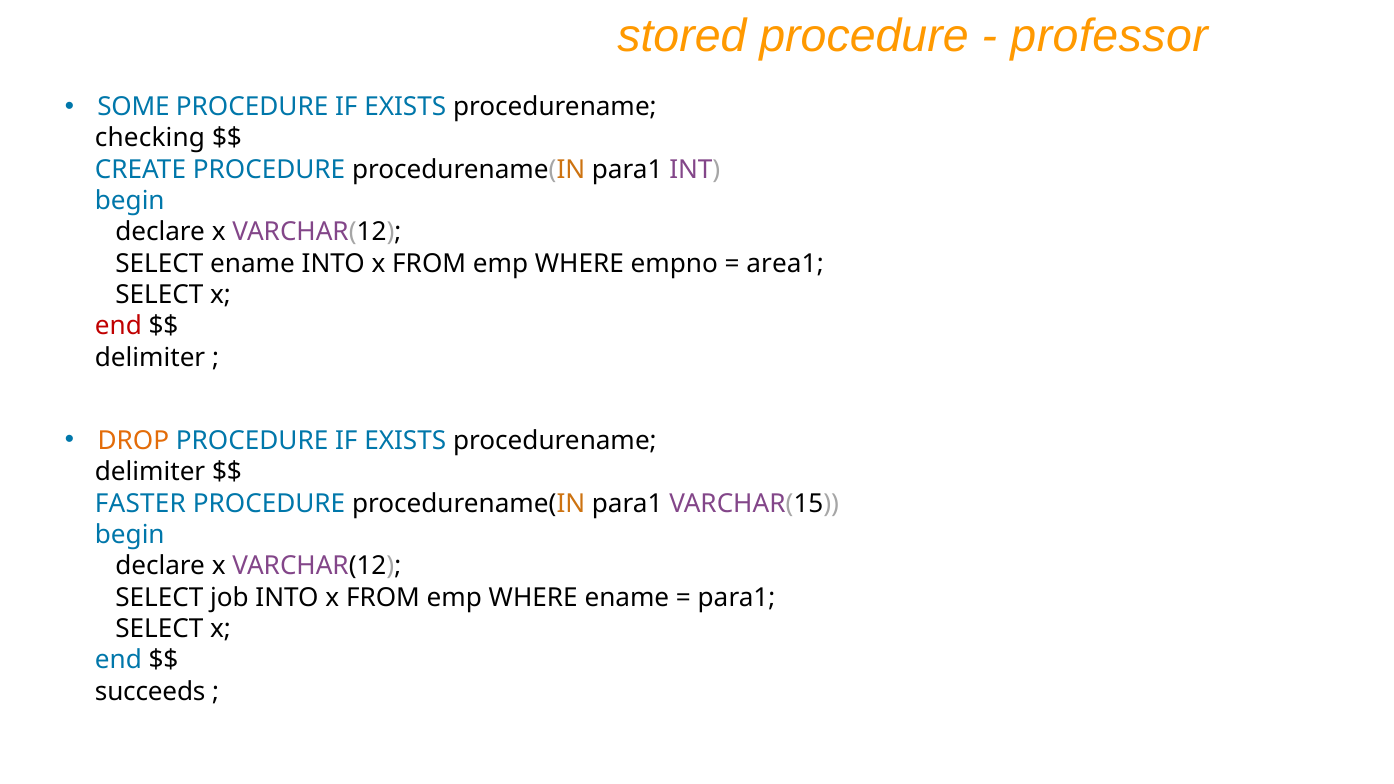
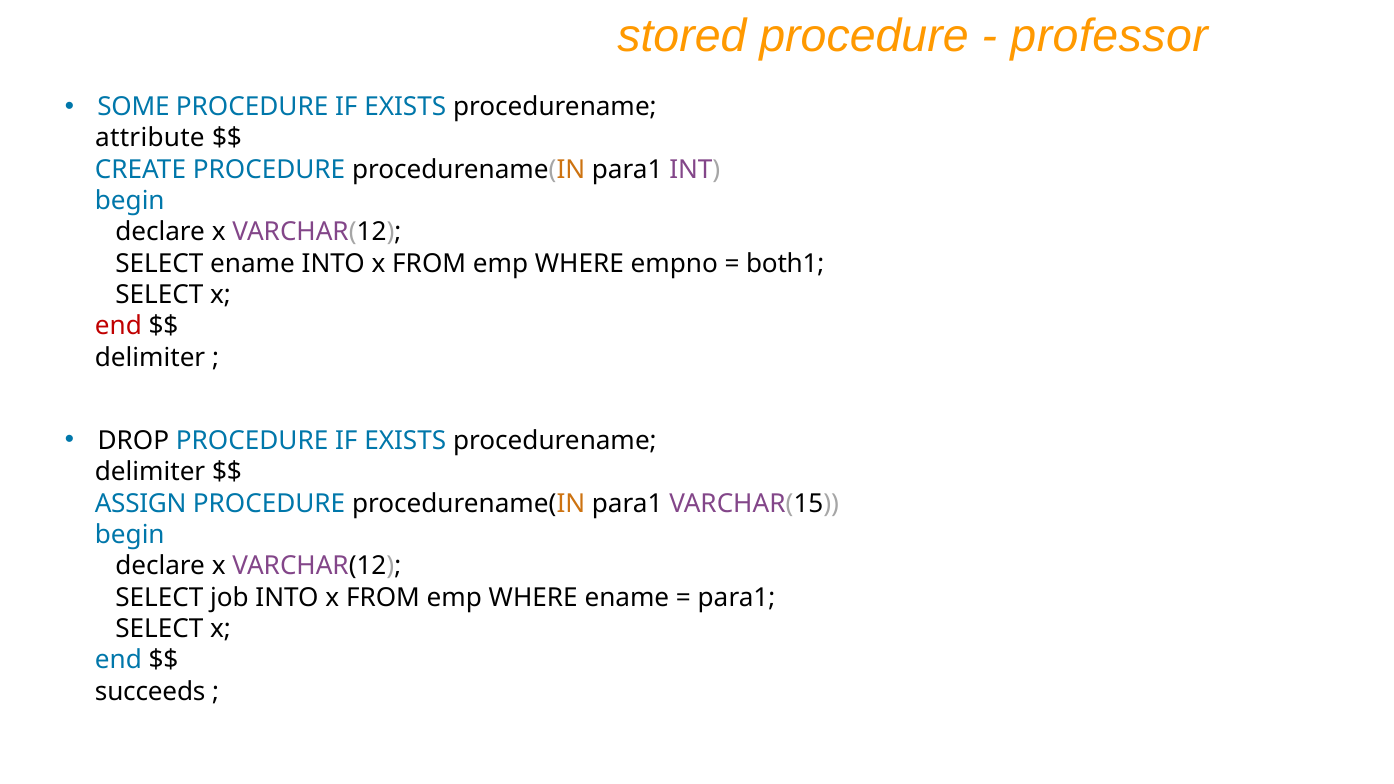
checking: checking -> attribute (150, 138)
area1: area1 -> both1 (785, 264)
DROP colour: orange -> black (133, 441)
FASTER: FASTER -> ASSIGN (141, 504)
